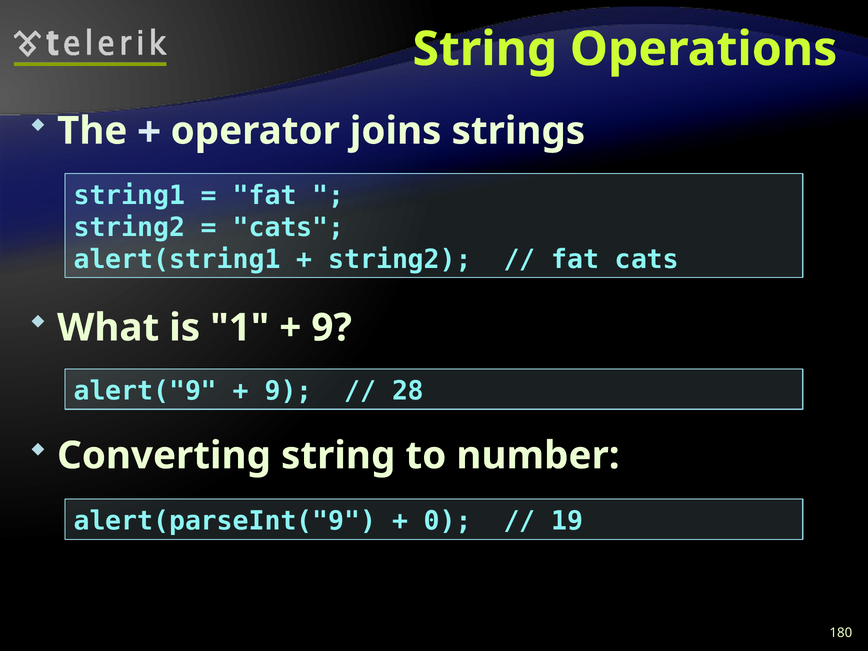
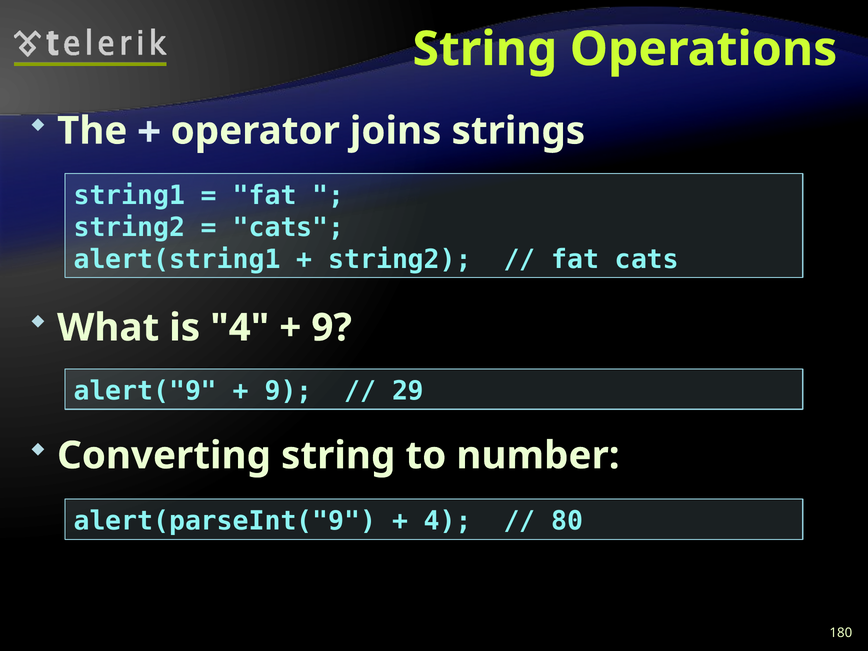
is 1: 1 -> 4 (240, 328)
28: 28 -> 29 (408, 391)
0: 0 -> 4 (448, 521)
19: 19 -> 80 (567, 521)
